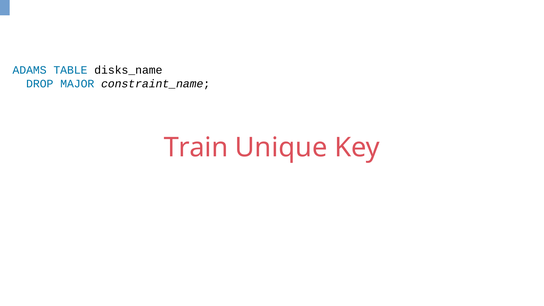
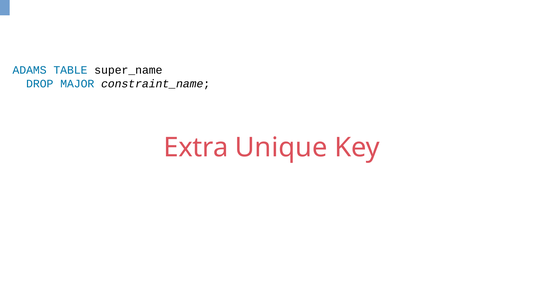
disks_name: disks_name -> super_name (128, 70)
Train: Train -> Extra (196, 148)
